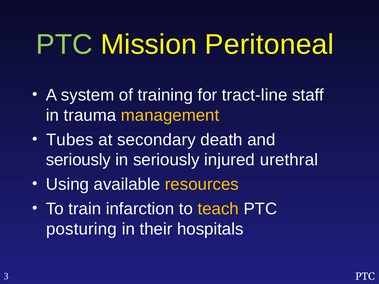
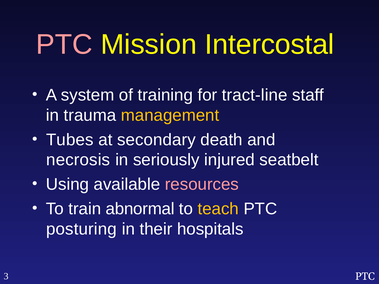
PTC colour: light green -> pink (64, 45)
Peritoneal: Peritoneal -> Intercostal (270, 45)
seriously: seriously -> necrosis (78, 160)
urethral: urethral -> seatbelt (289, 160)
resources colour: yellow -> pink (202, 185)
infarction: infarction -> abnormal (140, 209)
